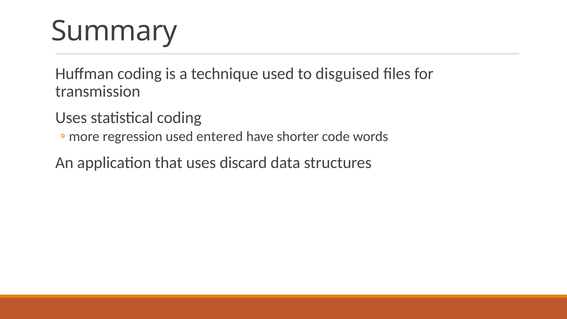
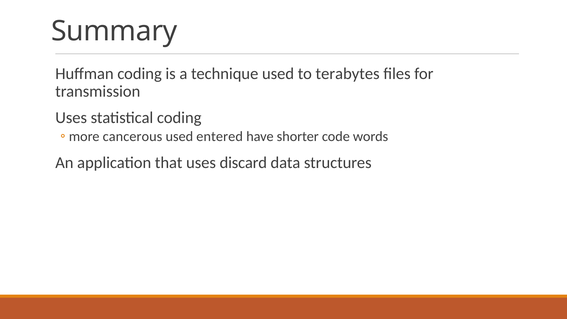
disguised: disguised -> terabytes (348, 74)
regression: regression -> cancerous (132, 137)
